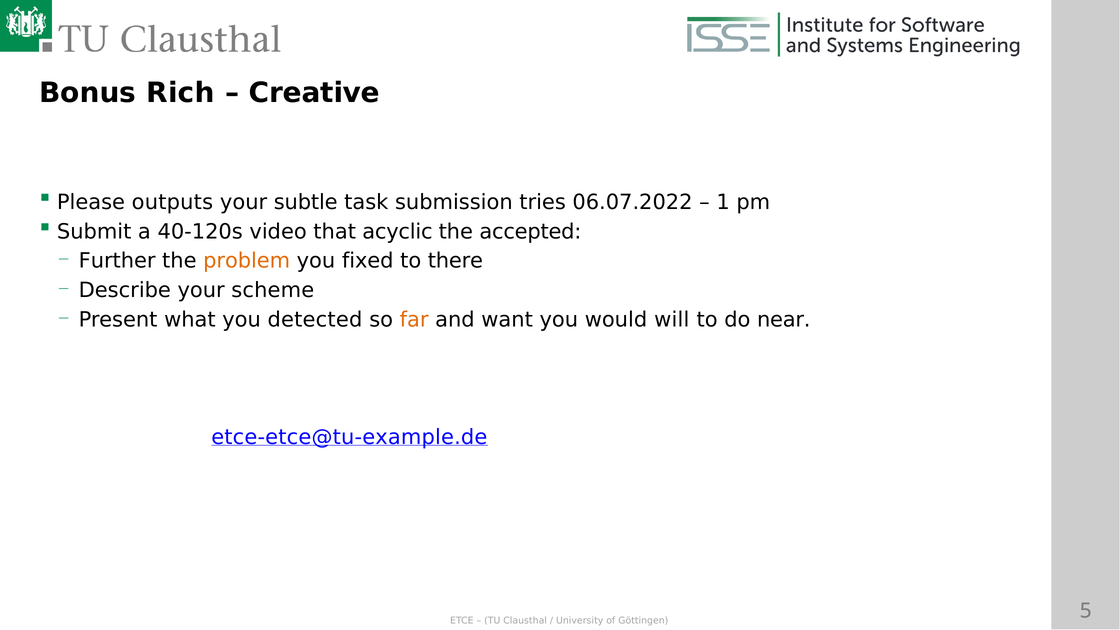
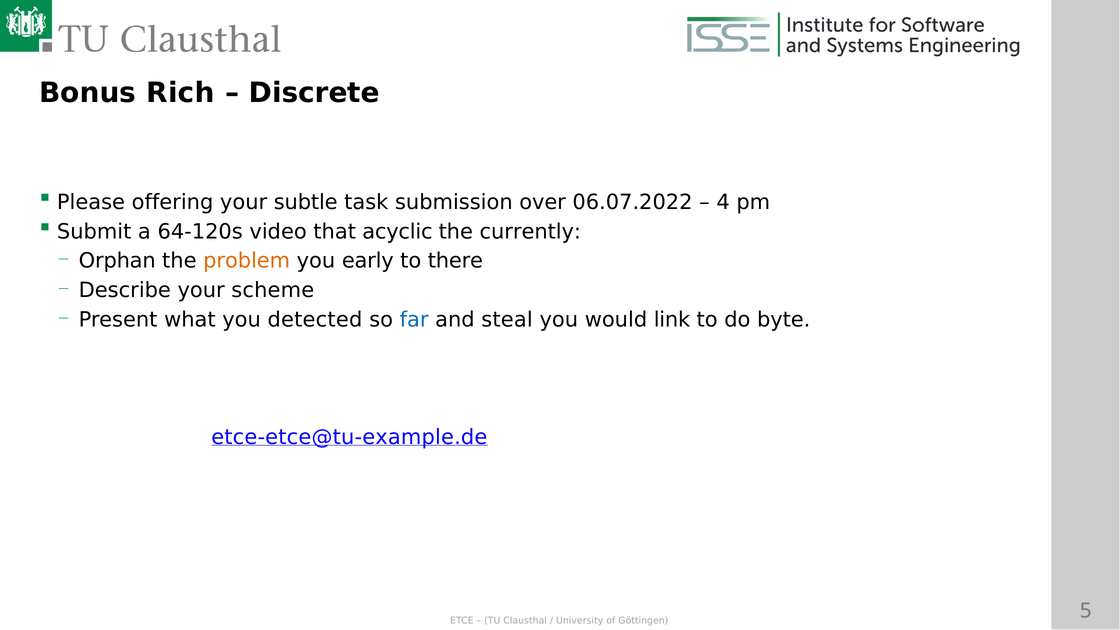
Creative: Creative -> Discrete (314, 93)
outputs: outputs -> offering (173, 202)
tries: tries -> over (543, 202)
1: 1 -> 4 (723, 202)
40-120s: 40-120s -> 64-120s (200, 232)
accepted: accepted -> currently (530, 232)
Further: Further -> Orphan (117, 261)
fixed: fixed -> early (368, 261)
far colour: orange -> blue (414, 320)
want: want -> steal (507, 320)
would will: will -> link (672, 320)
near: near -> byte (784, 320)
